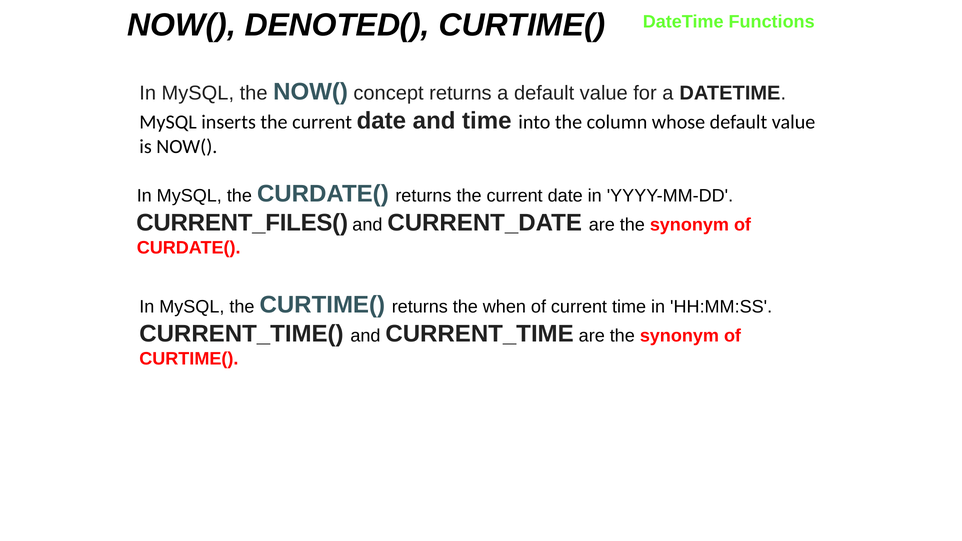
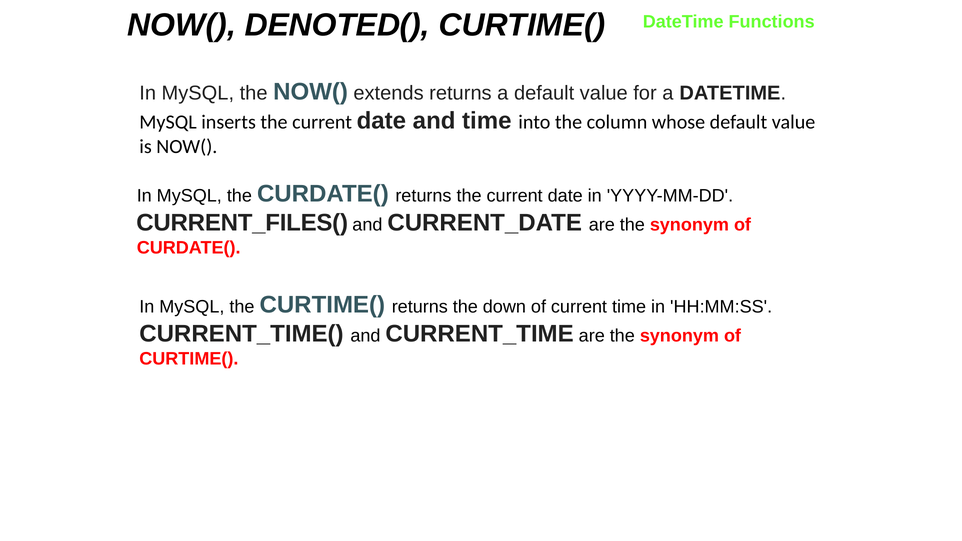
concept: concept -> extends (389, 93)
when: when -> down (504, 307)
